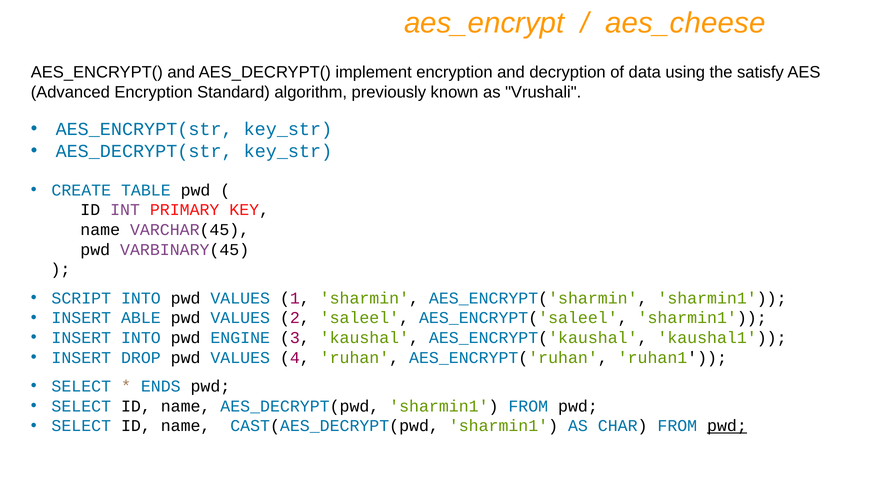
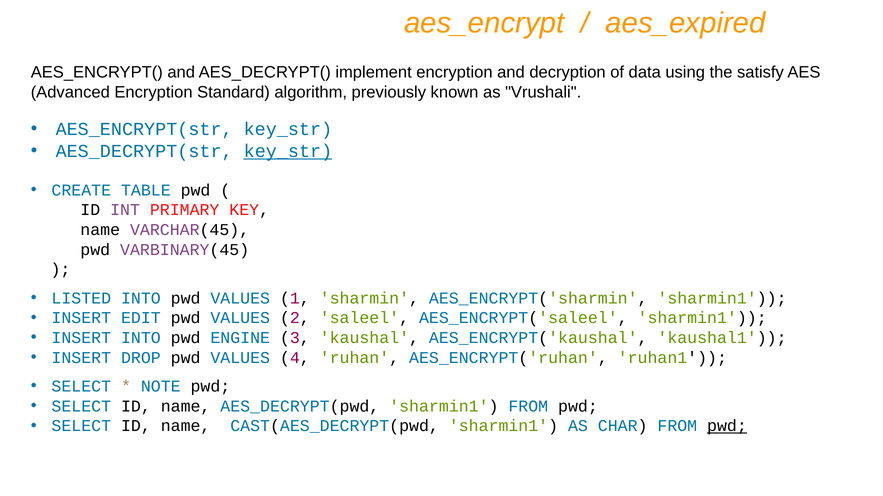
aes_cheese: aes_cheese -> aes_expired (685, 23)
key_str underline: none -> present (288, 151)
SCRIPT: SCRIPT -> LISTED (81, 299)
ABLE: ABLE -> EDIT (141, 318)
ENDS: ENDS -> NOTE (161, 387)
